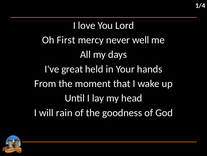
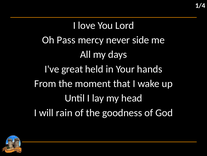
First: First -> Pass (66, 40)
well: well -> side (141, 40)
